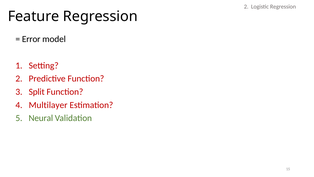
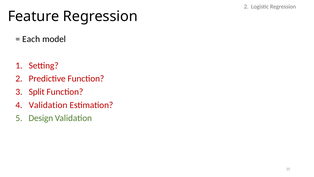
Error: Error -> Each (31, 39)
Multilayer: Multilayer -> Validation (48, 105)
Neural: Neural -> Design (41, 118)
